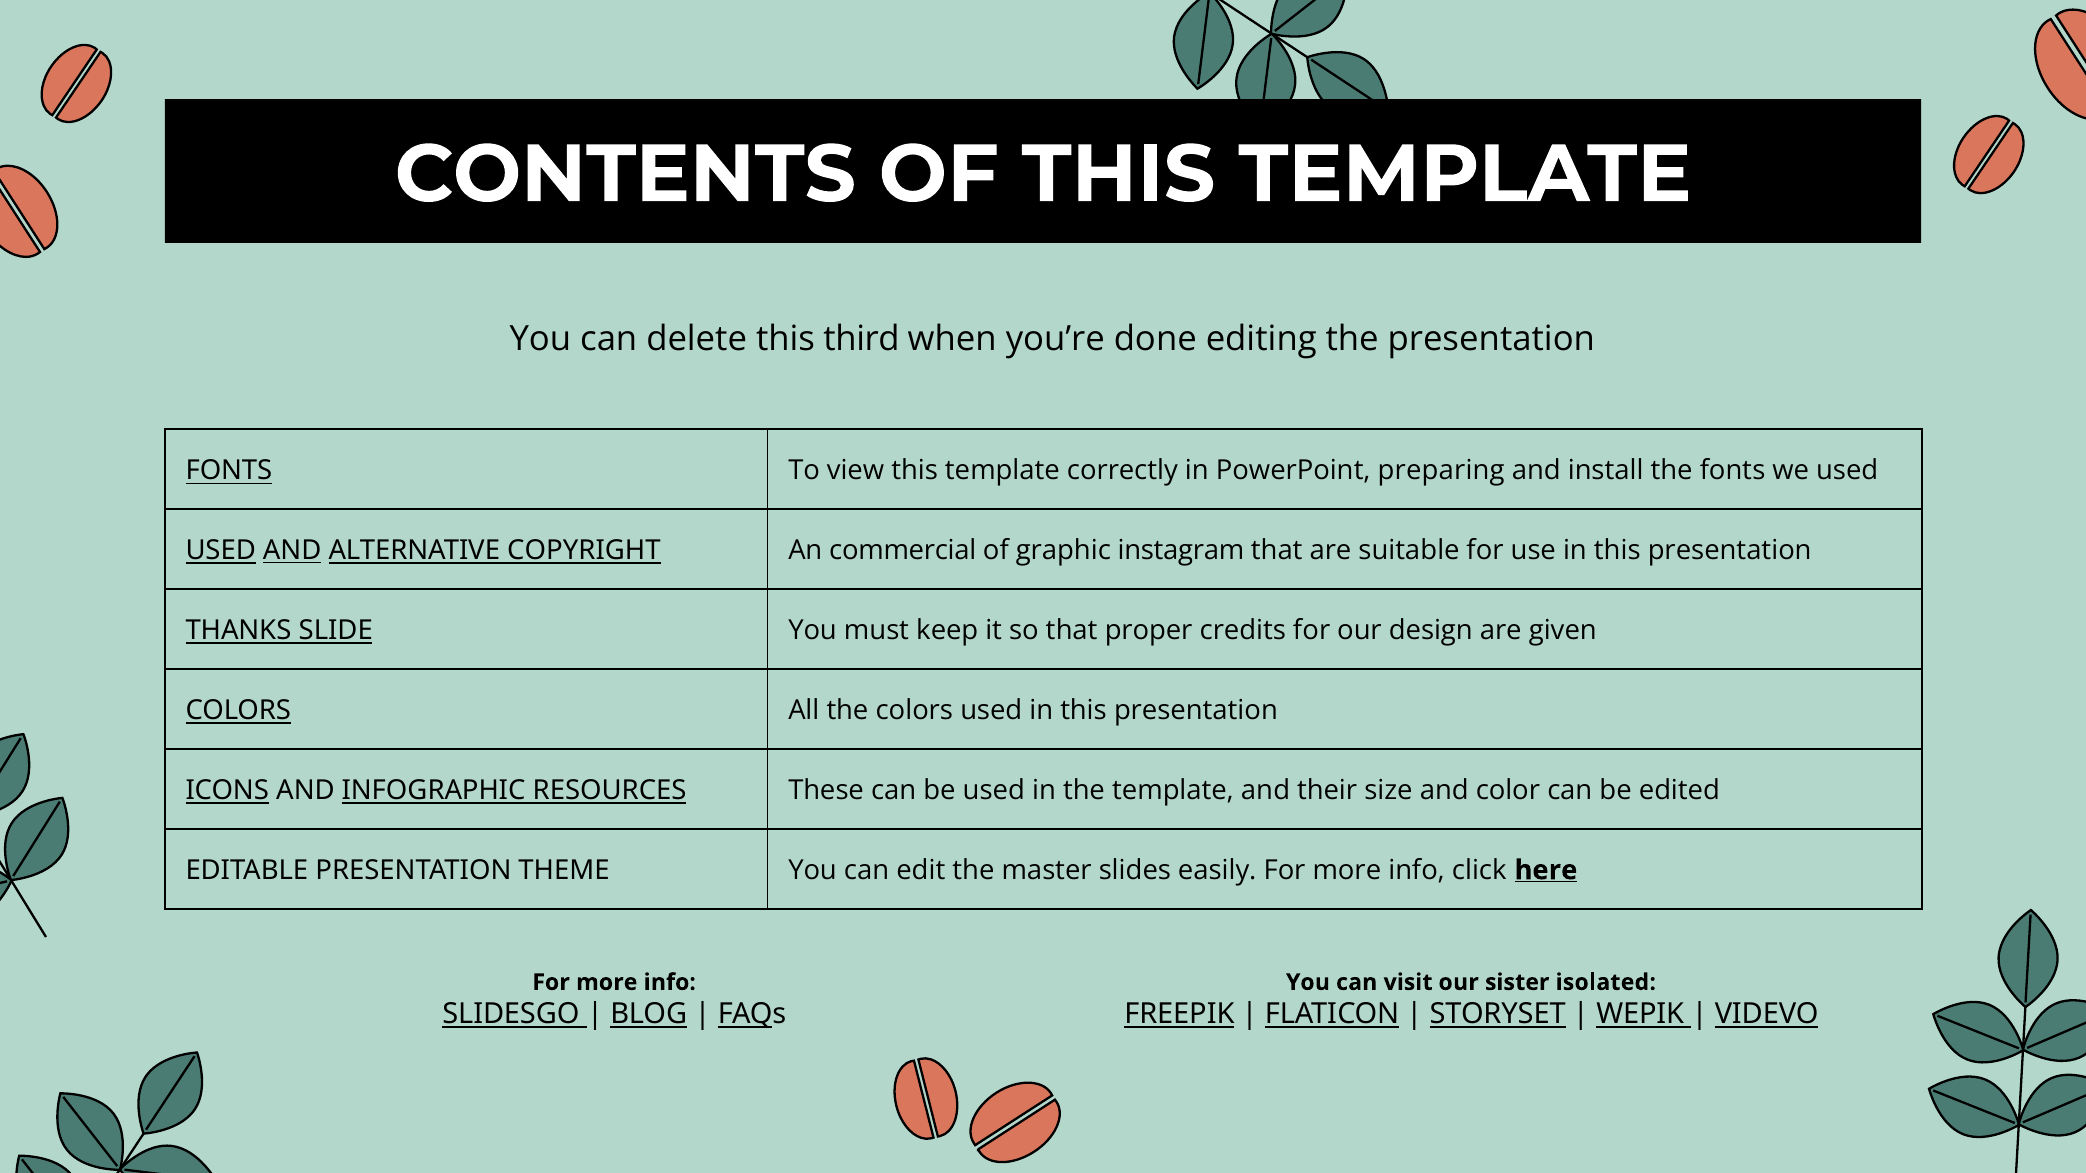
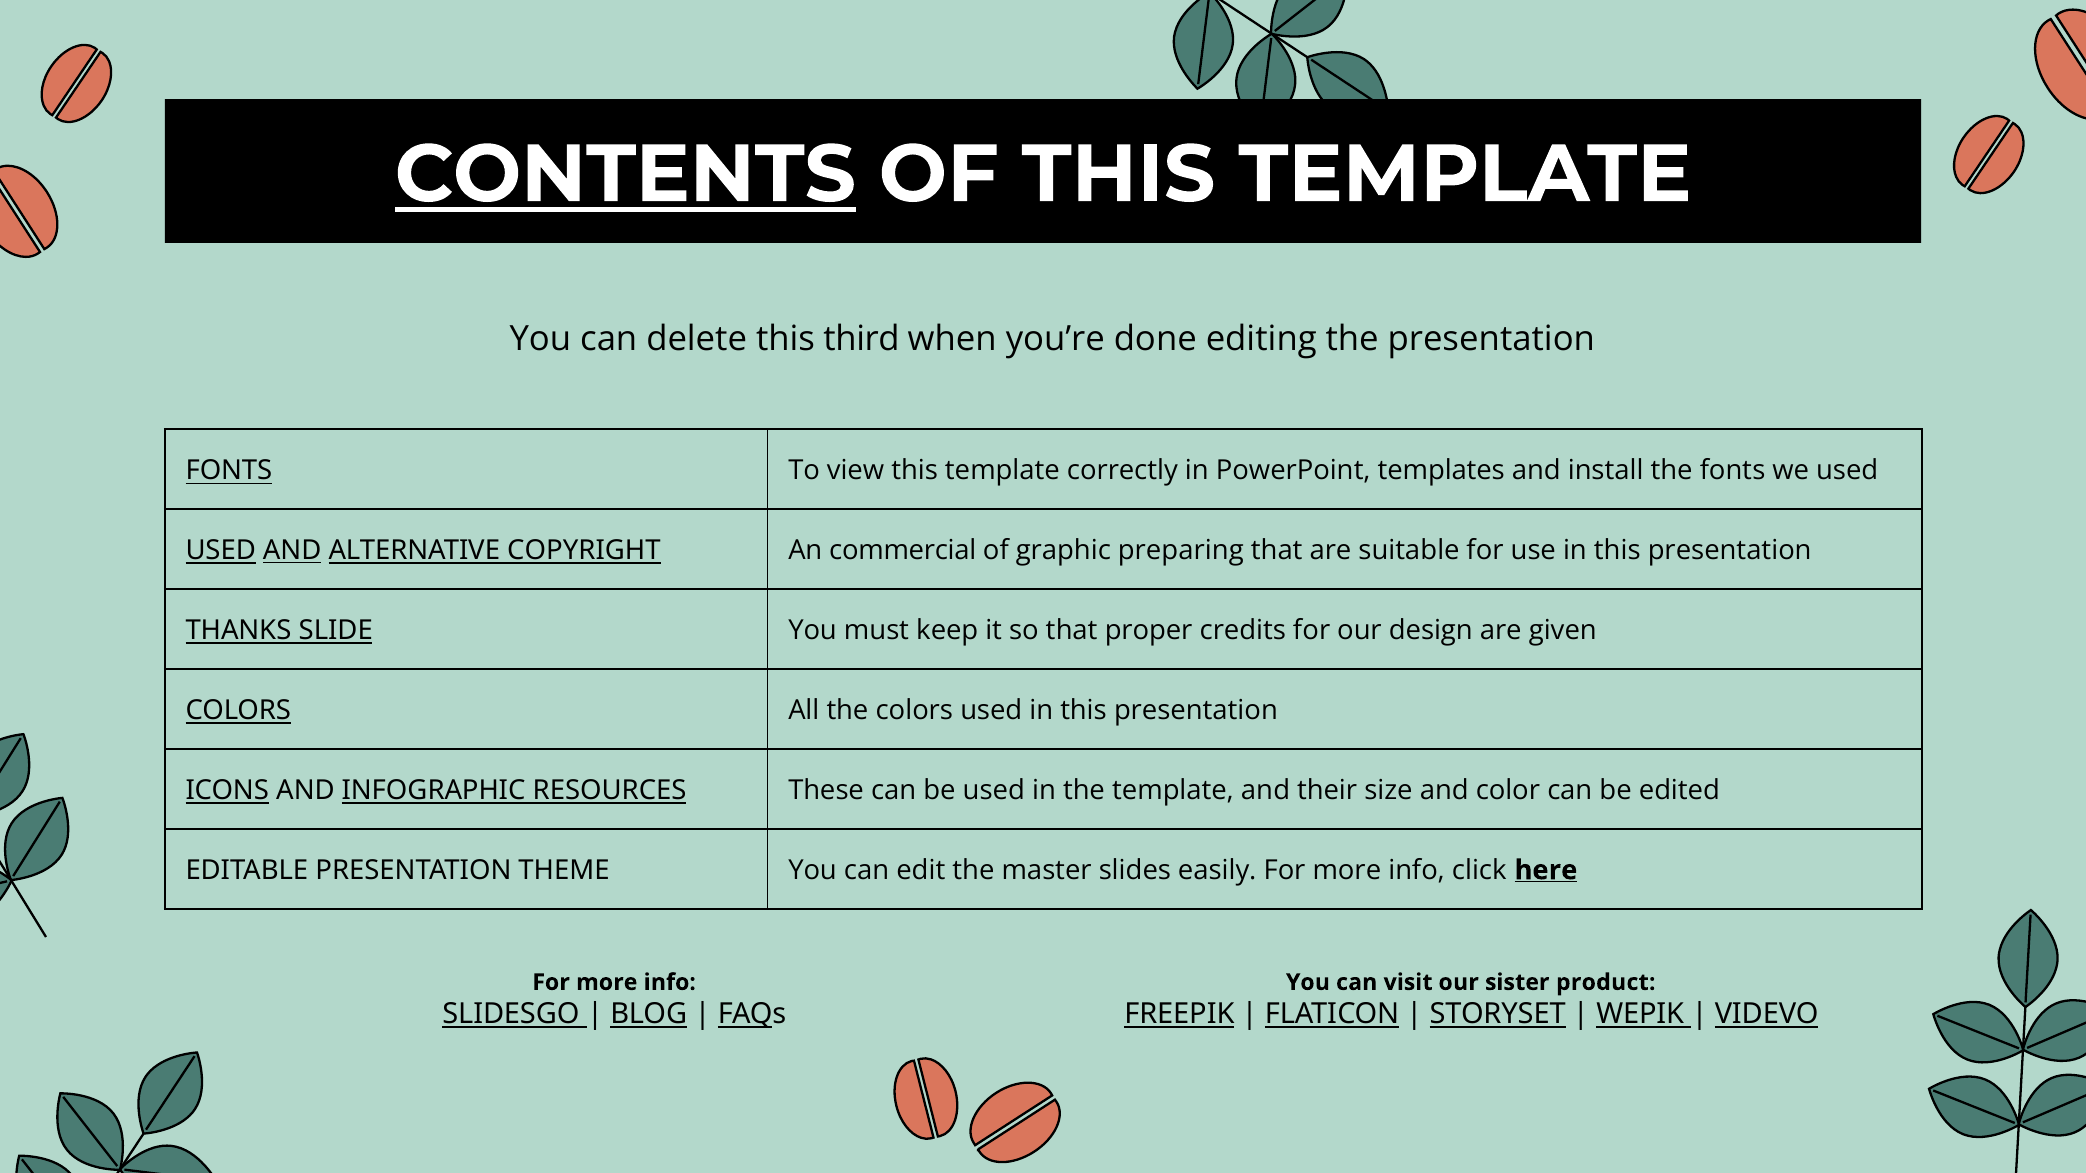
CONTENTS underline: none -> present (625, 174)
preparing: preparing -> templates (1441, 471)
instagram: instagram -> preparing (1181, 551)
isolated: isolated -> product (1606, 983)
